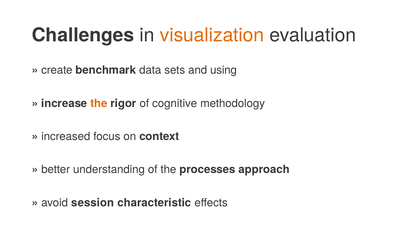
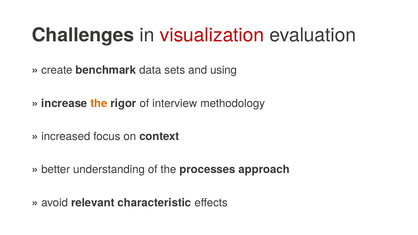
visualization colour: orange -> red (212, 35)
cognitive: cognitive -> interview (175, 103)
session: session -> relevant (93, 203)
